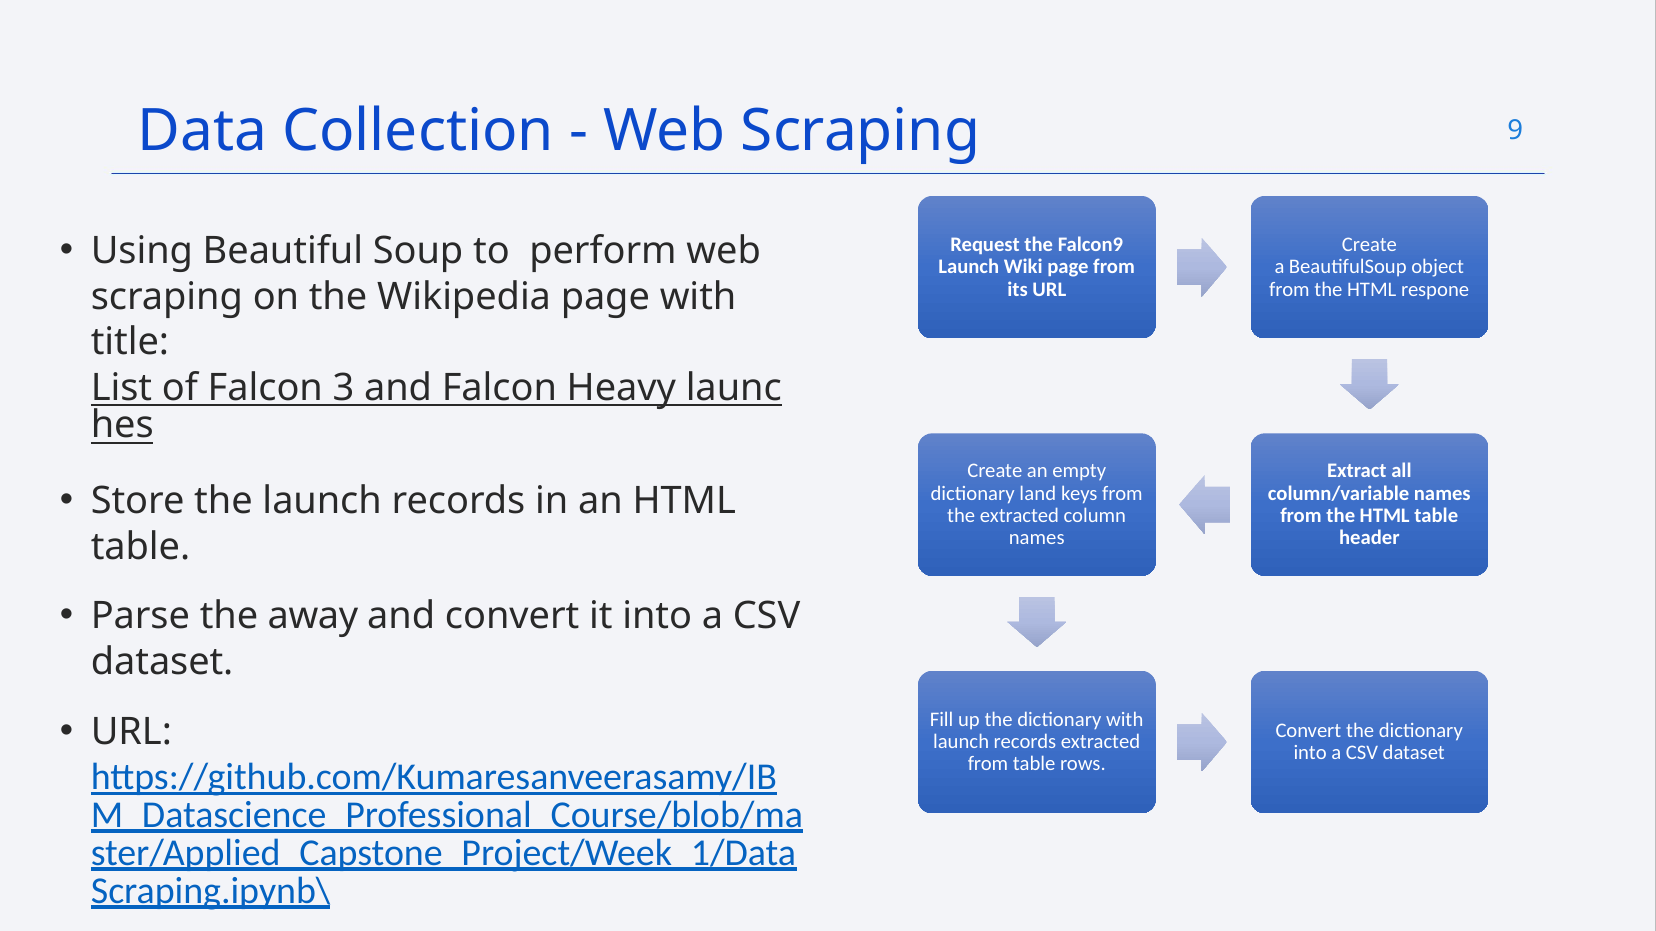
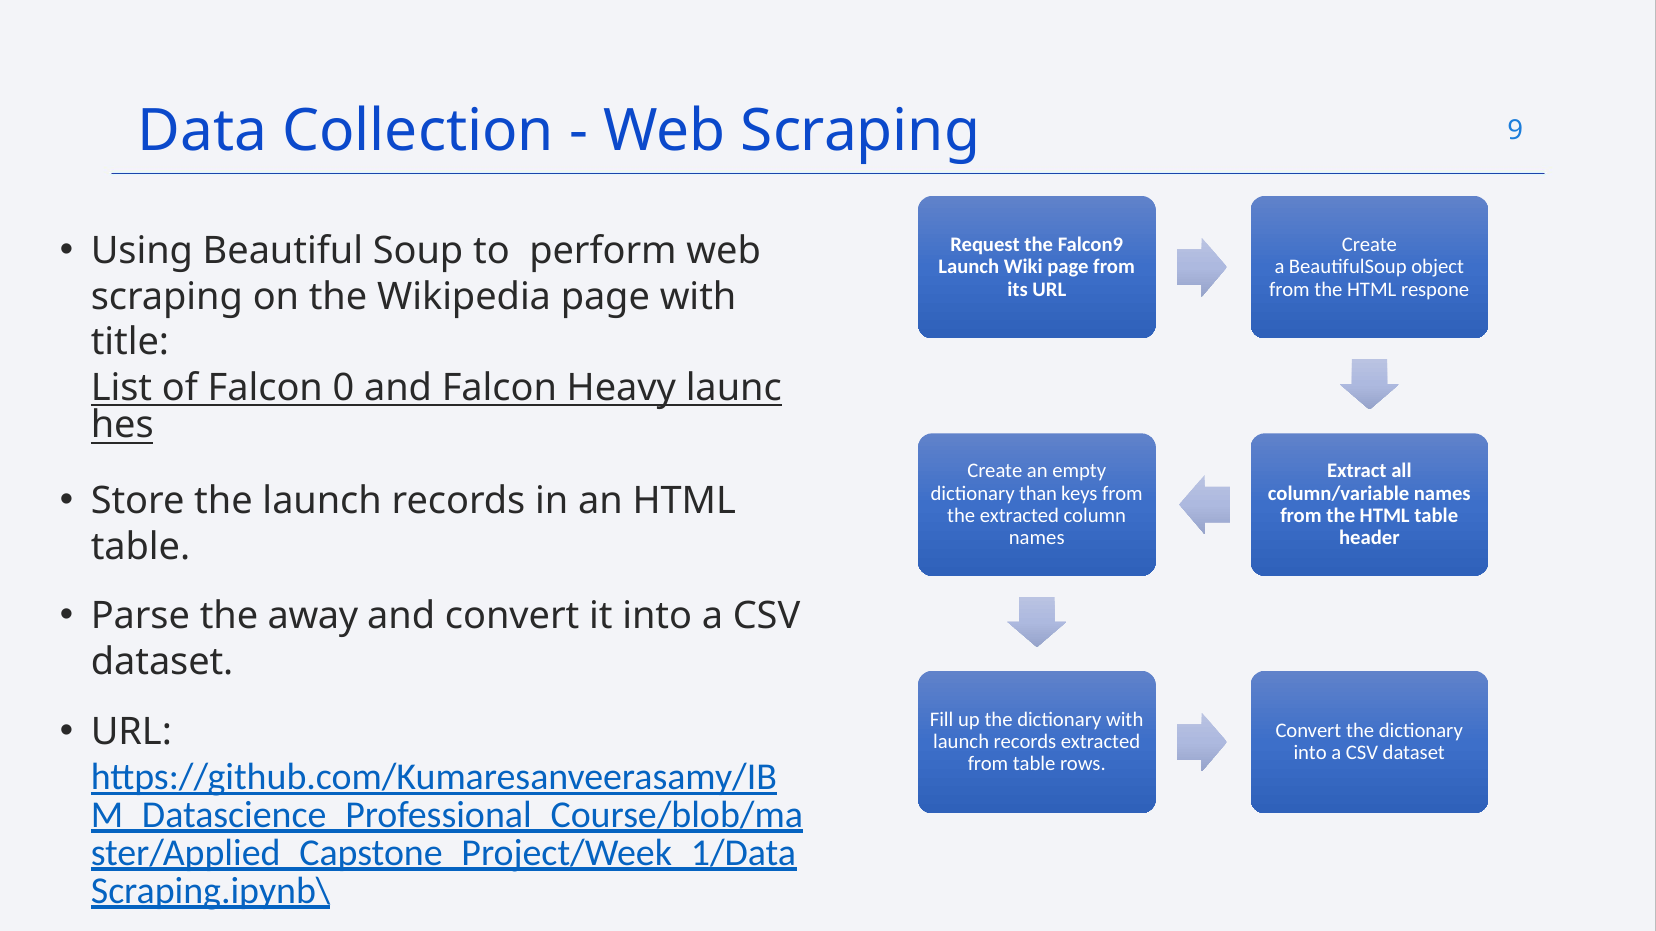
3: 3 -> 0 (343, 388)
land: land -> than (1038, 493)
